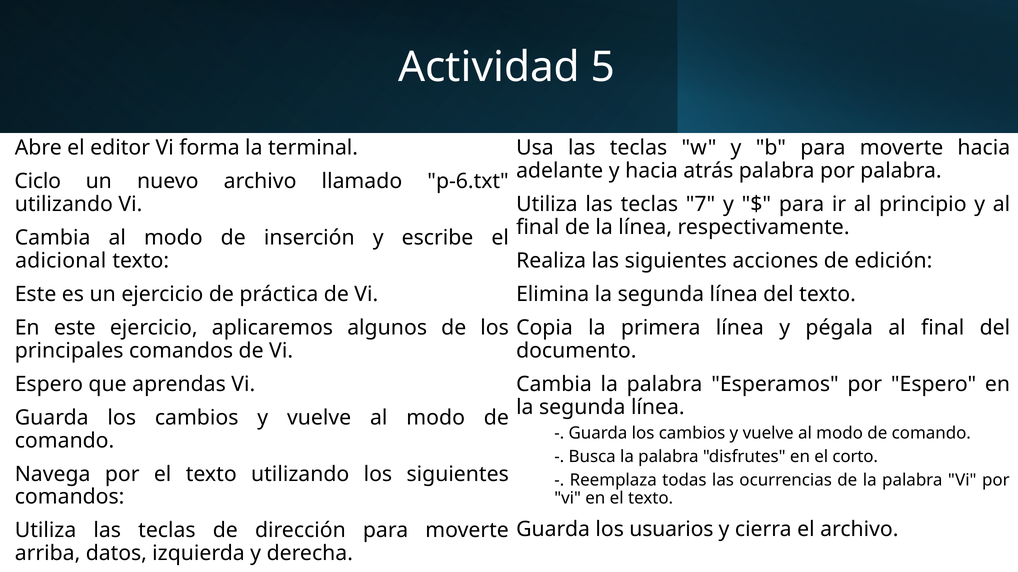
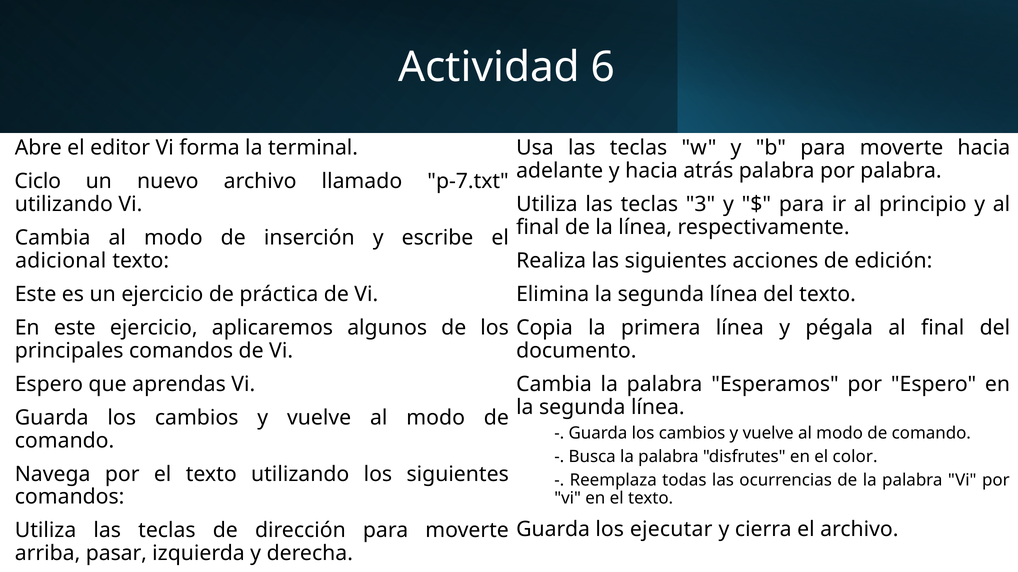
5: 5 -> 6 (603, 67)
p-6.txt: p-6.txt -> p-7.txt (468, 182)
7: 7 -> 3 (701, 204)
corto: corto -> color (855, 457)
usuarios: usuarios -> ejecutar (671, 530)
datos: datos -> pasar (116, 554)
